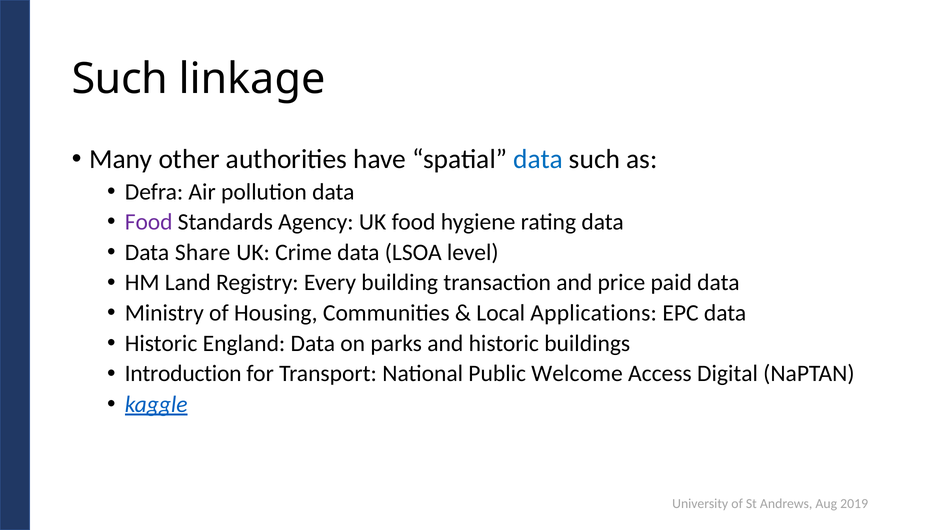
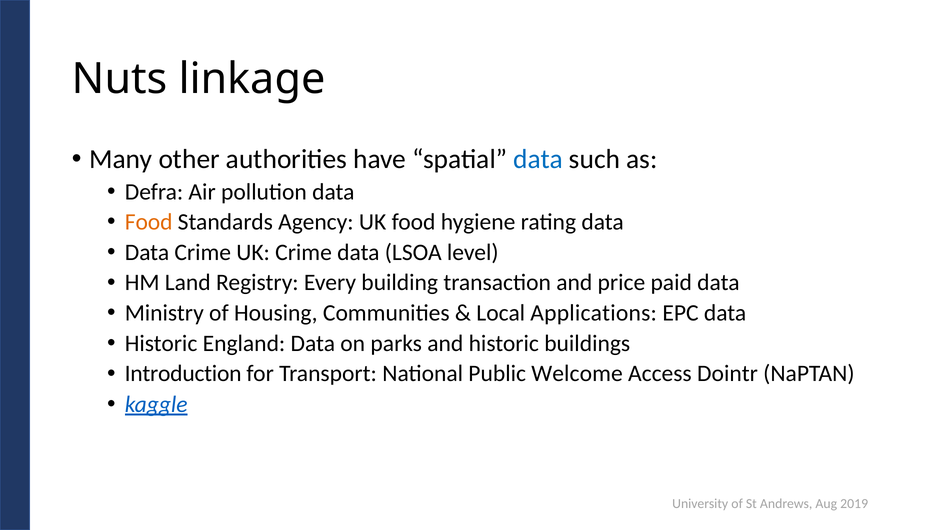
Such: Such -> Nuts (120, 79)
Food colour: purple -> orange (149, 222)
Data Share: Share -> Crime (203, 252)
Digital: Digital -> Dointr (728, 374)
